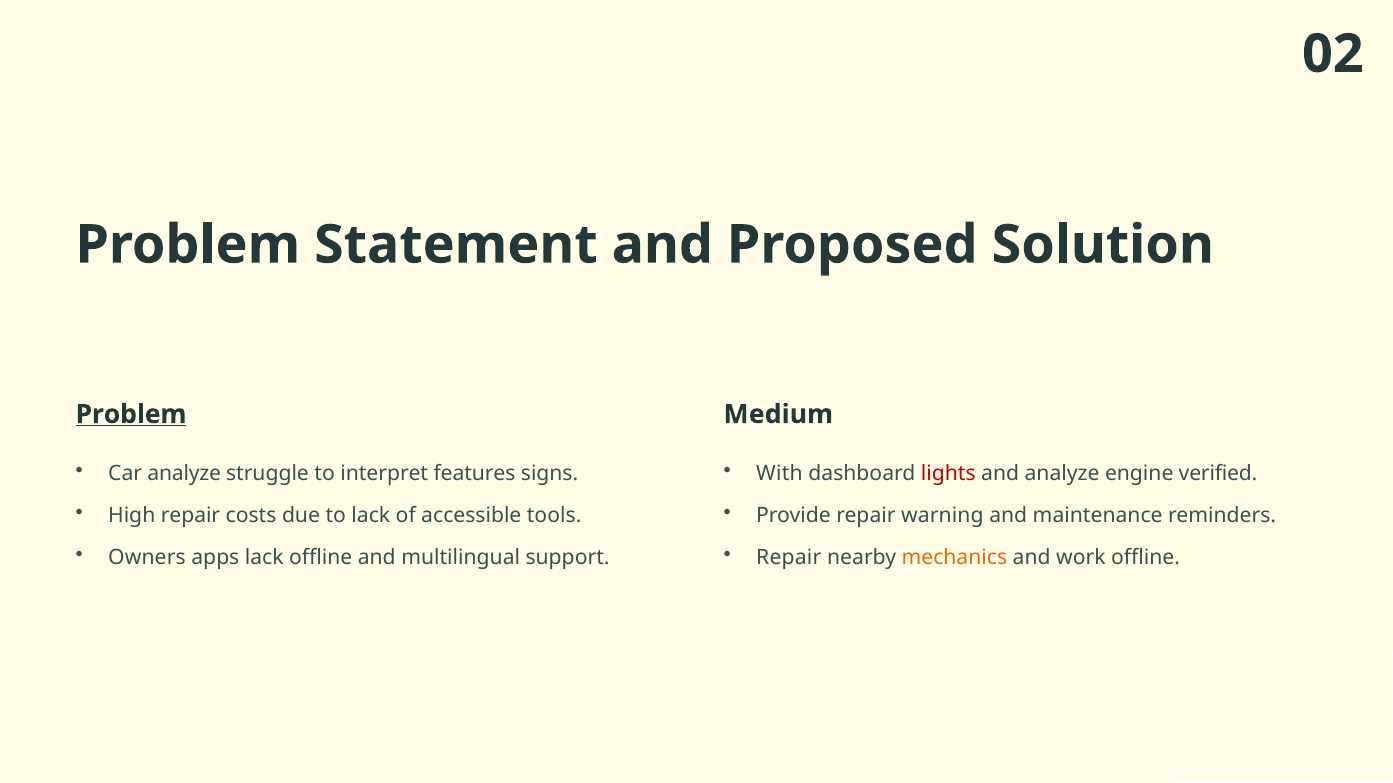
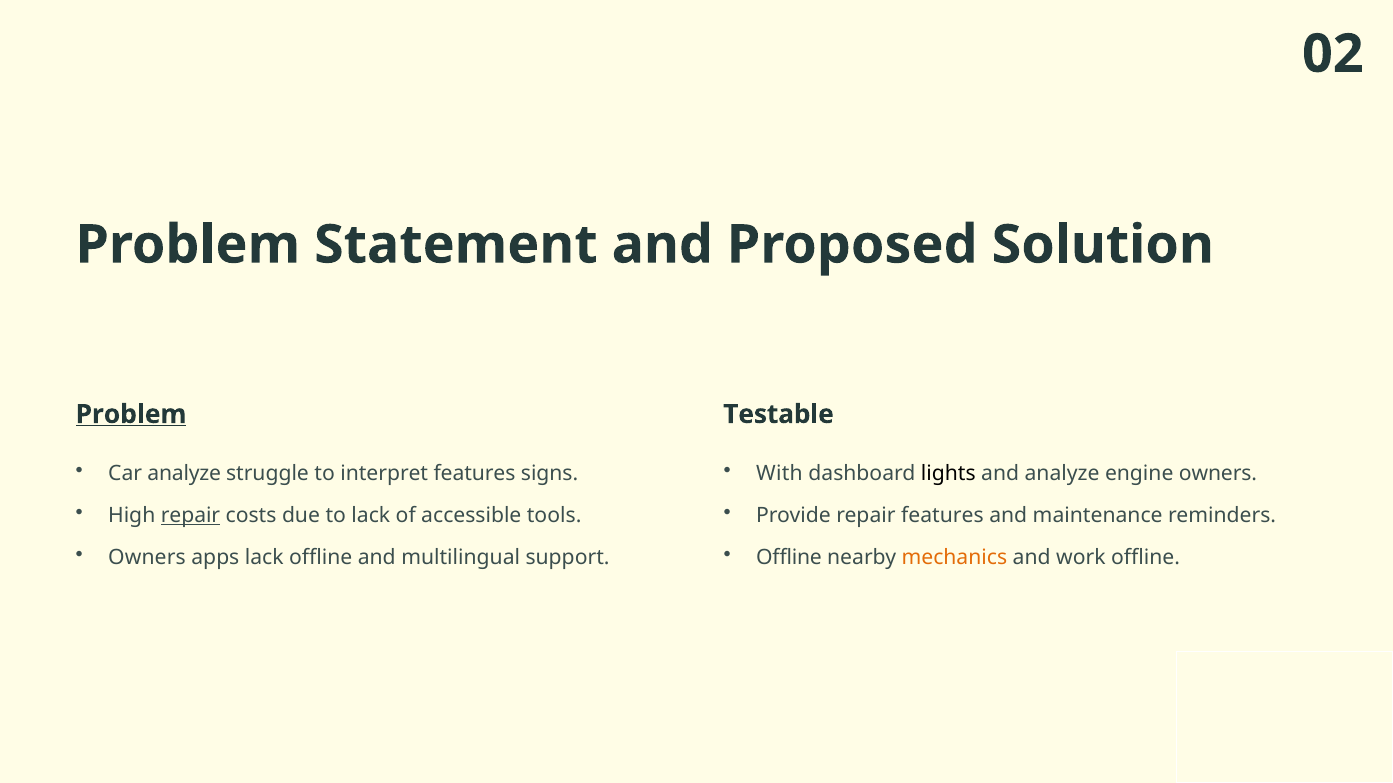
Medium: Medium -> Testable (778, 415)
lights colour: red -> black (948, 474)
engine verified: verified -> owners (1218, 474)
repair underline: none -> present (190, 516)
repair warning: warning -> features (942, 516)
Repair: Repair -> Offline (789, 558)
